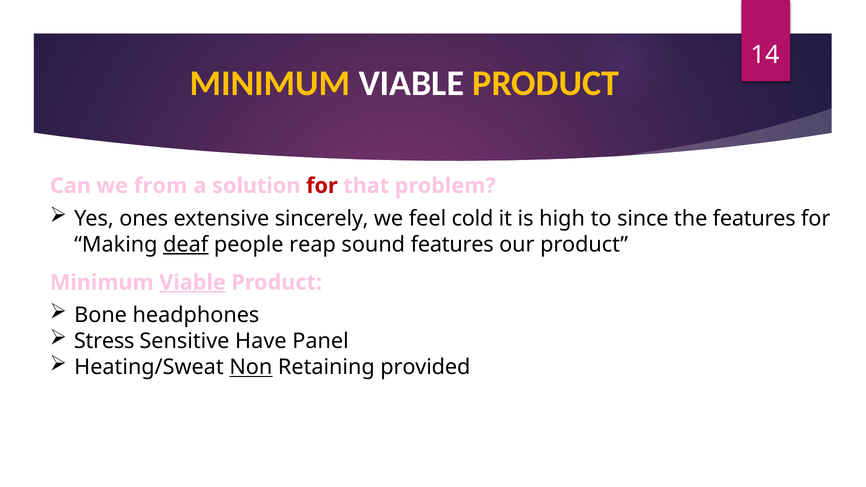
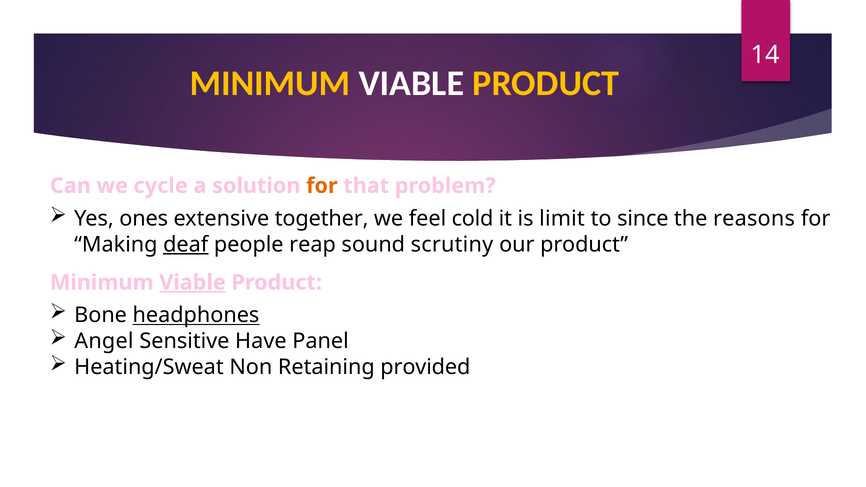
from: from -> cycle (161, 186)
for colour: red -> orange (322, 186)
sincerely: sincerely -> together (322, 219)
high: high -> limit (562, 219)
the features: features -> reasons (754, 219)
sound features: features -> scrutiny (452, 245)
headphones underline: none -> present (196, 315)
Stress: Stress -> Angel (104, 341)
Non underline: present -> none (251, 367)
